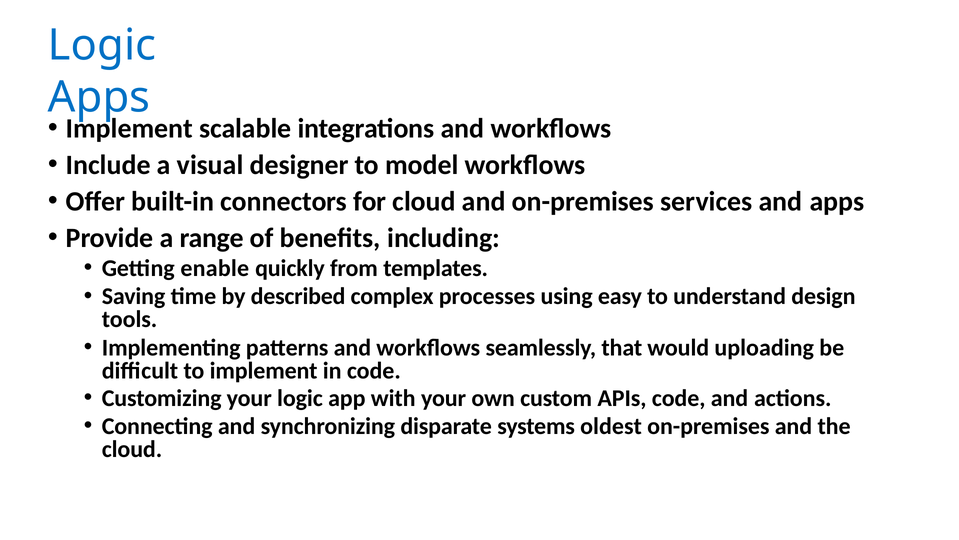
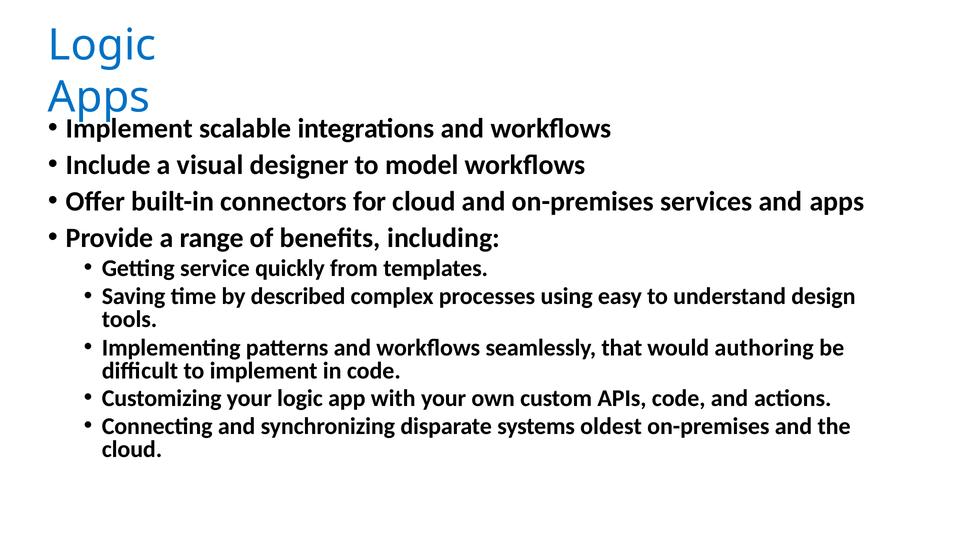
enable: enable -> service (215, 268)
uploading: uploading -> authoring (764, 348)
